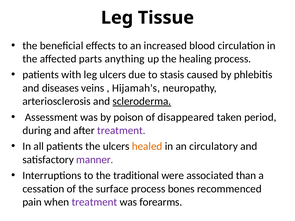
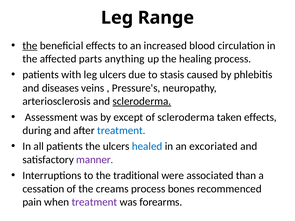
Tissue: Tissue -> Range (166, 18)
the underline: none -> present (30, 46)
Hijamah's: Hijamah's -> Pressure's (136, 88)
poison: poison -> except (128, 117)
of disappeared: disappeared -> scleroderma (186, 117)
taken period: period -> effects (260, 117)
treatment colour: purple -> blue (121, 131)
healed colour: orange -> blue (147, 146)
circulatory: circulatory -> excoriated (214, 146)
surface: surface -> creams (112, 189)
